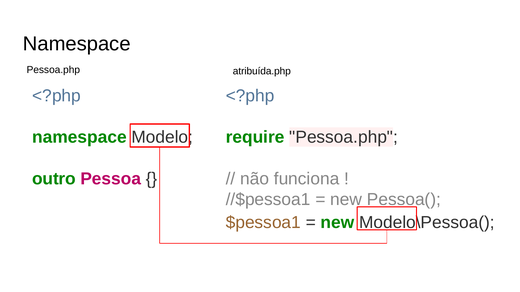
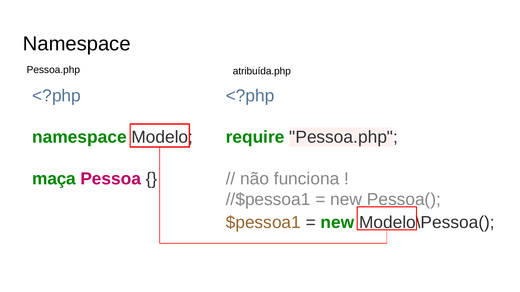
outro: outro -> maça (54, 179)
